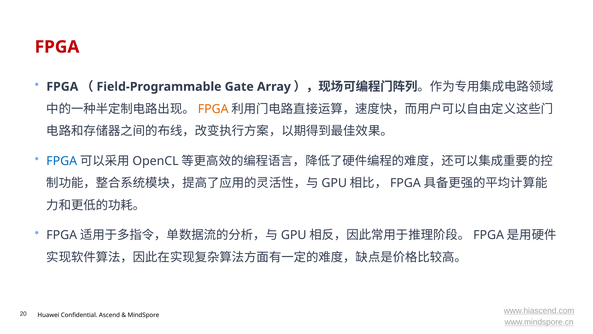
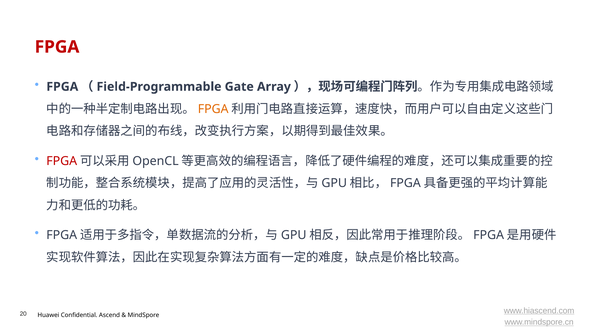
FPGA colour: blue -> red (62, 161)
